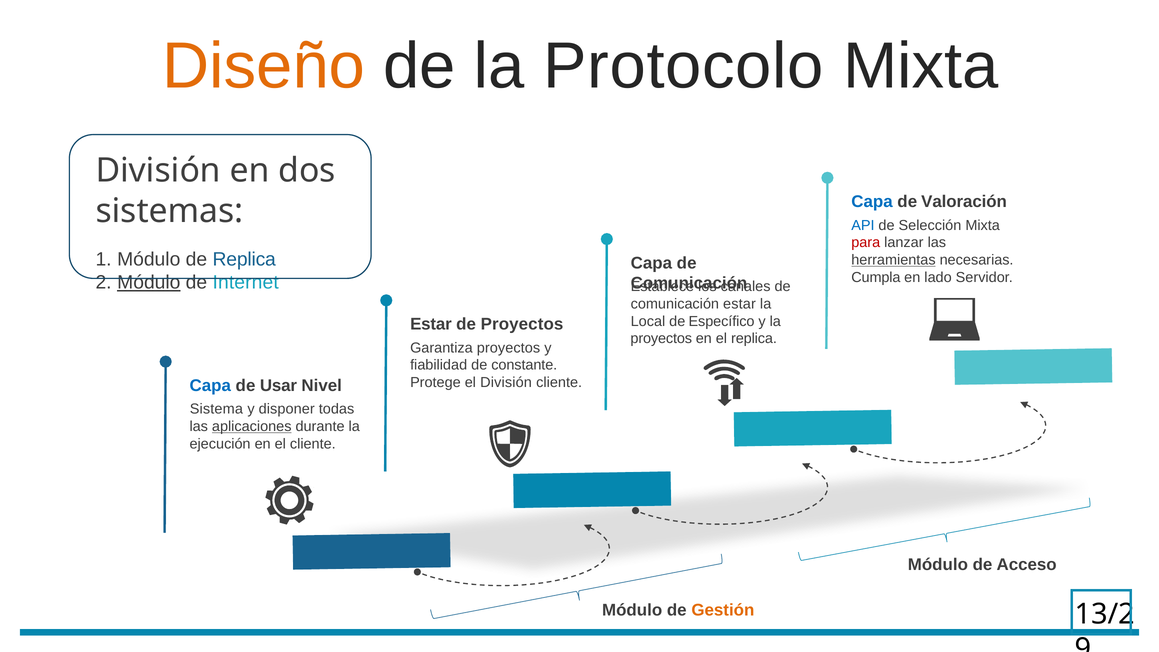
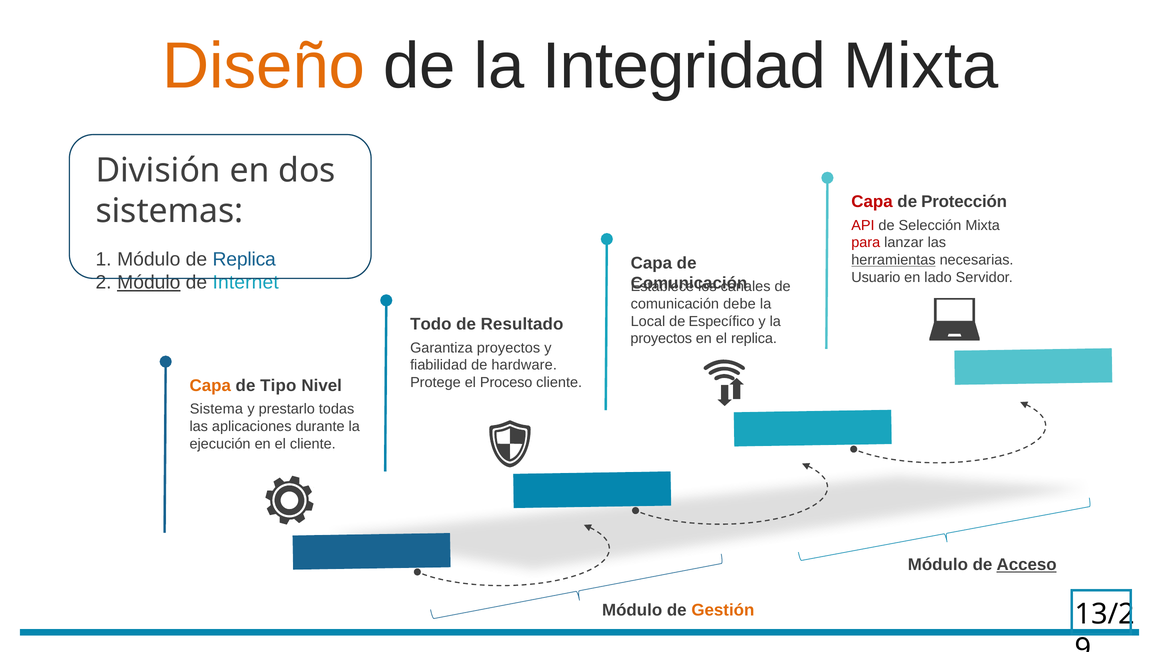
Protocolo: Protocolo -> Integridad (684, 66)
Capa colour: blue -> red (872, 202)
Valoración: Valoración -> Protección (964, 202)
API colour: blue -> red (863, 225)
Cumpla: Cumpla -> Usuario (876, 277)
comunicación estar: estar -> debe (739, 304)
Estar: Estar -> Todo (431, 324)
de Proyectos: Proyectos -> Resultado (522, 324)
constante: constante -> hardware (524, 365)
el División: División -> Proceso (506, 383)
Capa colour: blue -> orange (210, 386)
Usar: Usar -> Tipo (278, 386)
disponer: disponer -> prestarlo (287, 409)
aplicaciones underline: present -> none (252, 426)
Acceso underline: none -> present (1027, 565)
